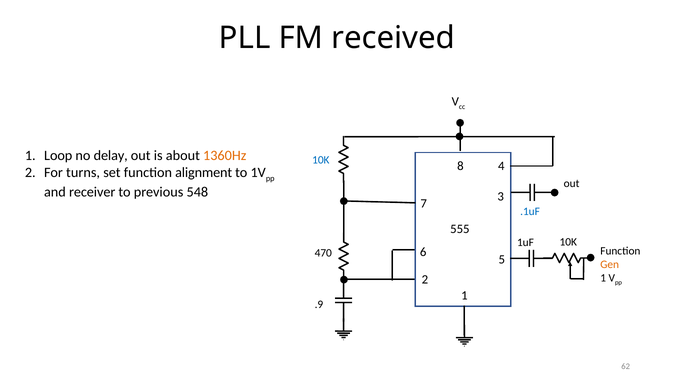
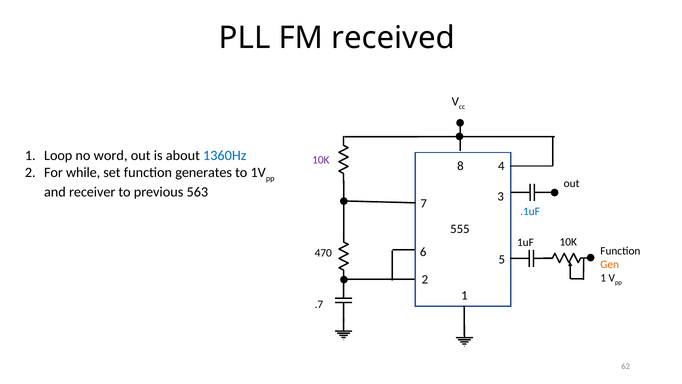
delay: delay -> word (111, 156)
1360Hz colour: orange -> blue (225, 156)
10K colour: blue -> purple (321, 160)
turns: turns -> while (83, 173)
alignment: alignment -> generates (204, 173)
548: 548 -> 563 (197, 192)
.9: .9 -> .7 (319, 304)
